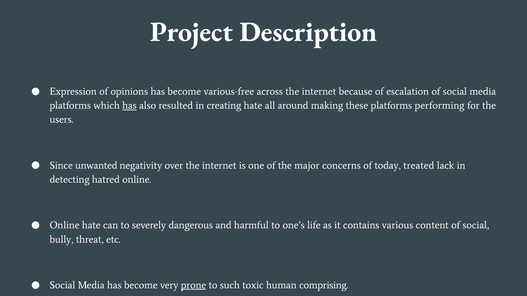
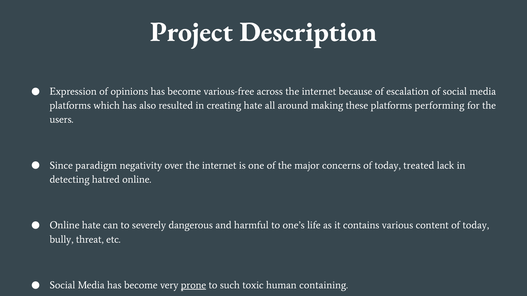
has underline: present -> none (129, 106)
unwanted: unwanted -> paradigm (96, 166)
content of social: social -> today (476, 226)
comprising: comprising -> containing (324, 285)
